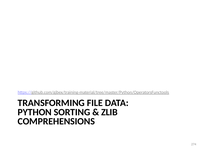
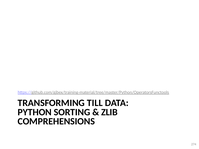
FILE: FILE -> TILL (95, 103)
